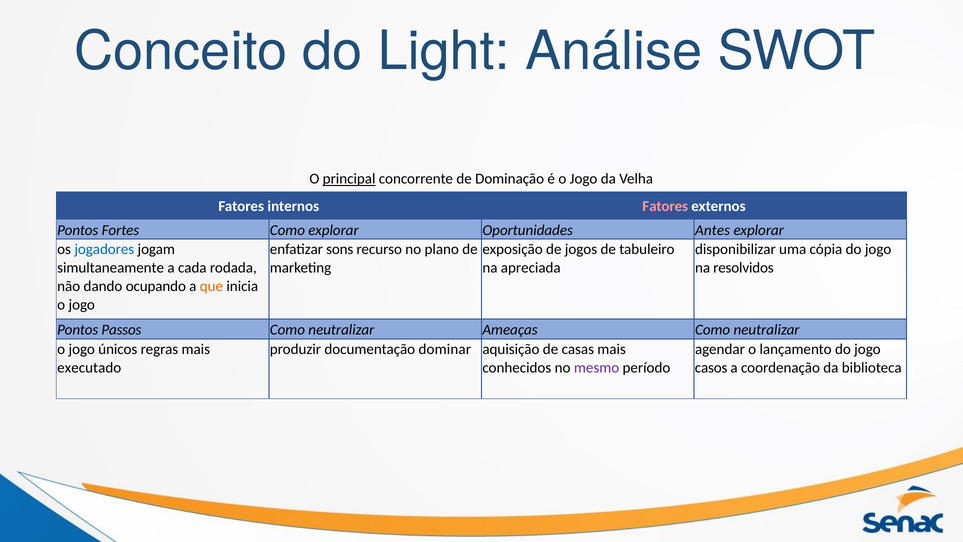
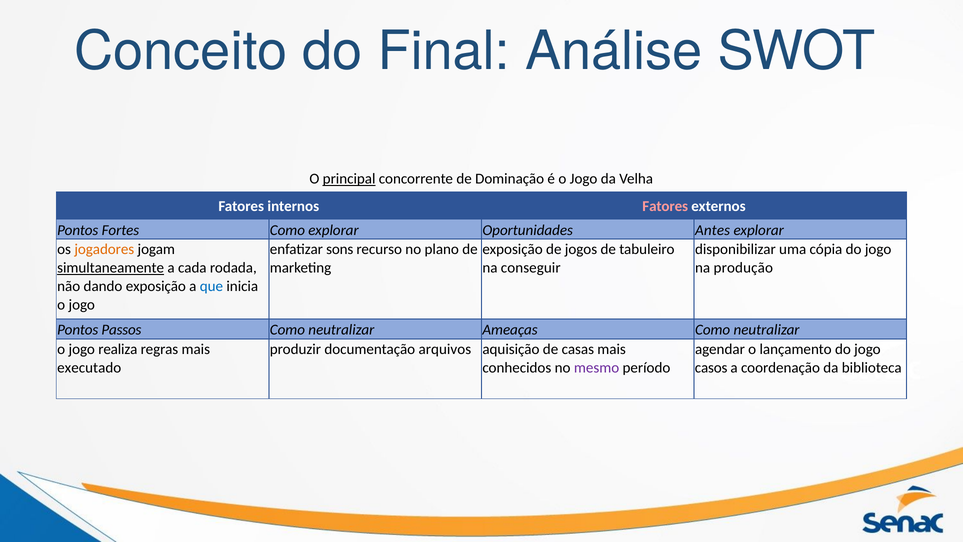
Light: Light -> Final (444, 51)
jogadores colour: blue -> orange (104, 249)
simultaneamente underline: none -> present (111, 268)
apreciada: apreciada -> conseguir (531, 268)
resolvidos: resolvidos -> produção (743, 268)
dando ocupando: ocupando -> exposição (156, 286)
que colour: orange -> blue (211, 286)
únicos: únicos -> realiza (118, 349)
dominar: dominar -> arquivos (445, 349)
